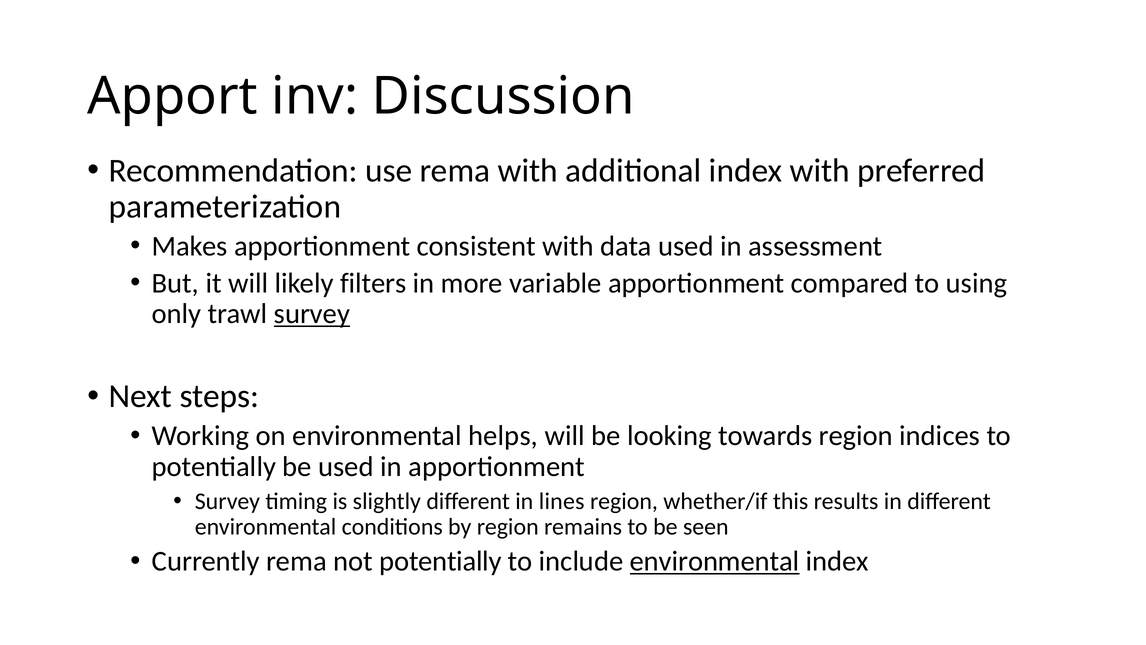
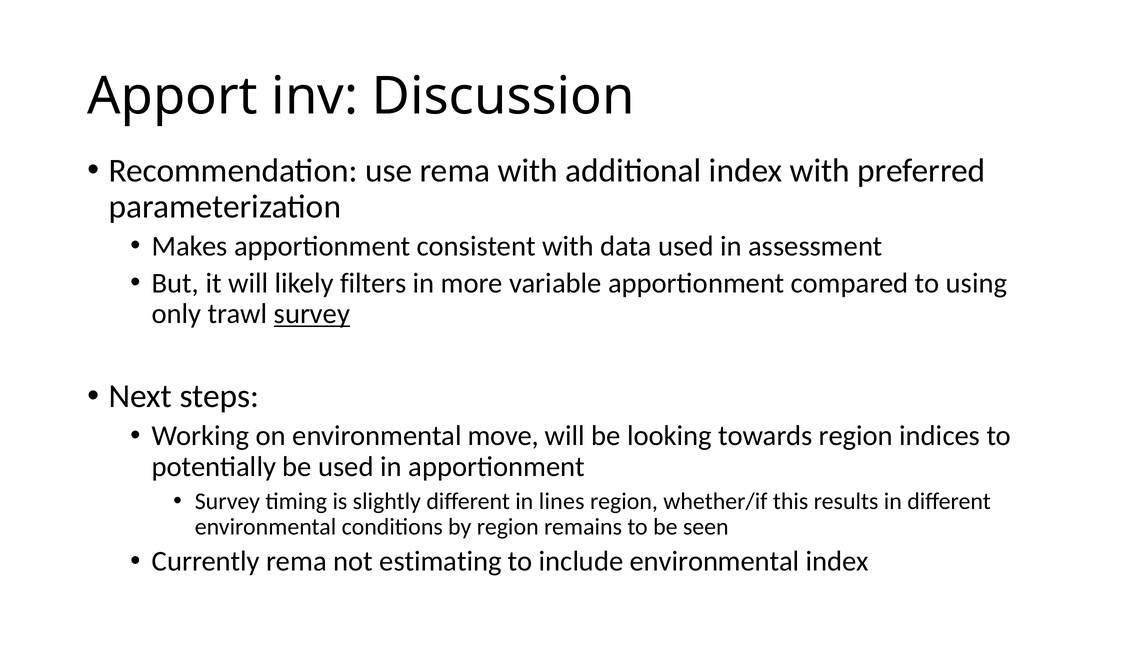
helps: helps -> move (503, 436)
not potentially: potentially -> estimating (440, 561)
environmental underline: present -> none (715, 561)
